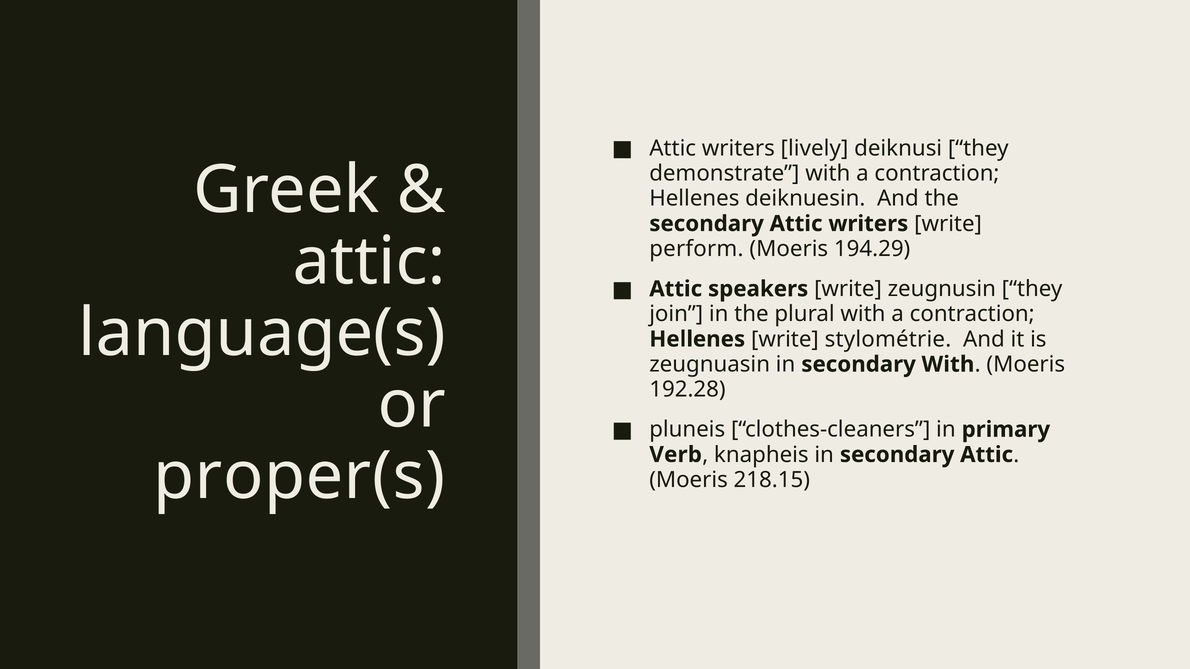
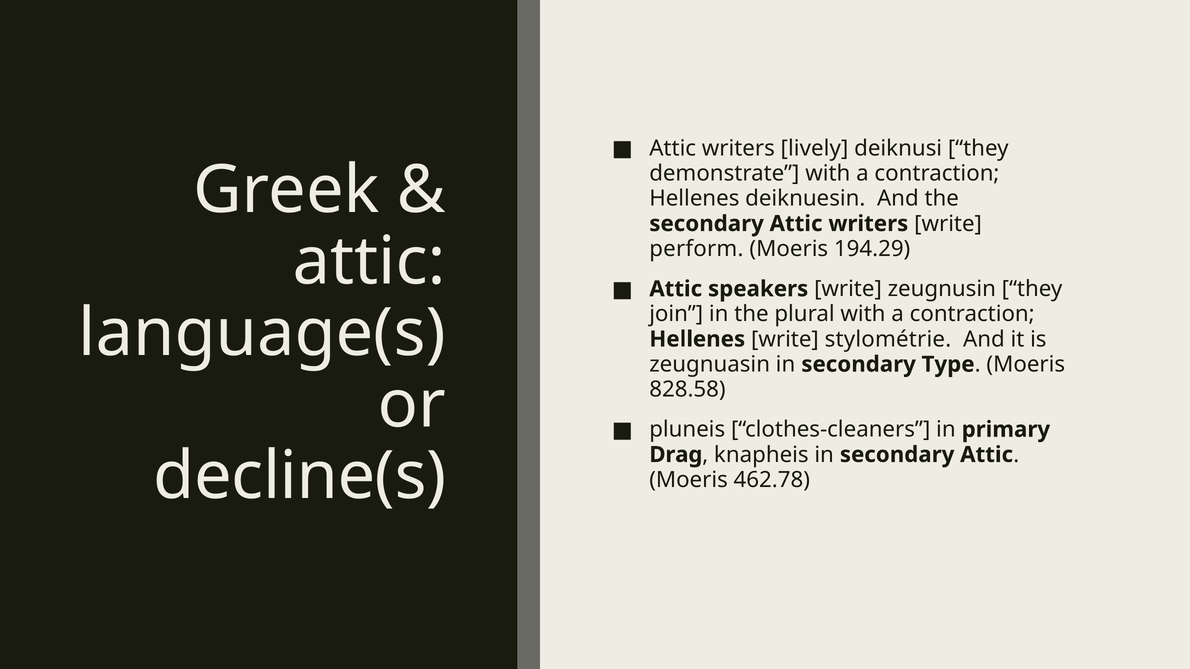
secondary With: With -> Type (948, 365)
192.28: 192.28 -> 828.58 (687, 390)
Verb: Verb -> Drag (676, 455)
proper(s: proper(s -> decline(s (300, 476)
218.15: 218.15 -> 462.78 (772, 480)
